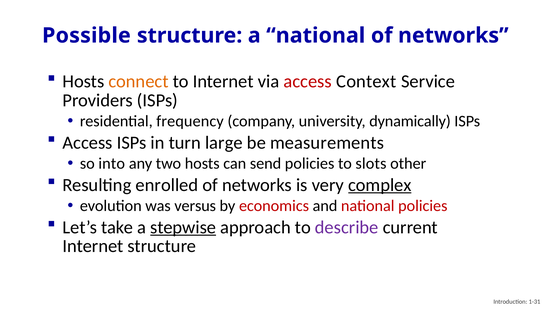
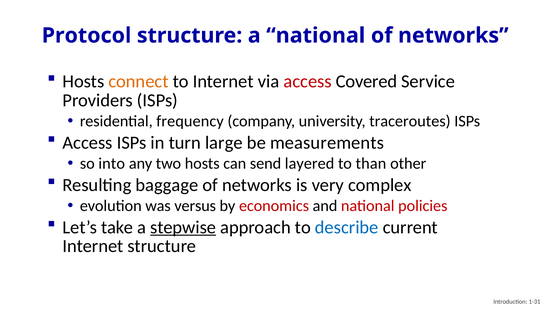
Possible: Possible -> Protocol (87, 36)
Context: Context -> Covered (367, 82)
dynamically: dynamically -> traceroutes (410, 121)
send policies: policies -> layered (310, 164)
slots: slots -> than (371, 164)
enrolled: enrolled -> baggage (167, 185)
complex underline: present -> none (380, 185)
describe colour: purple -> blue (347, 227)
